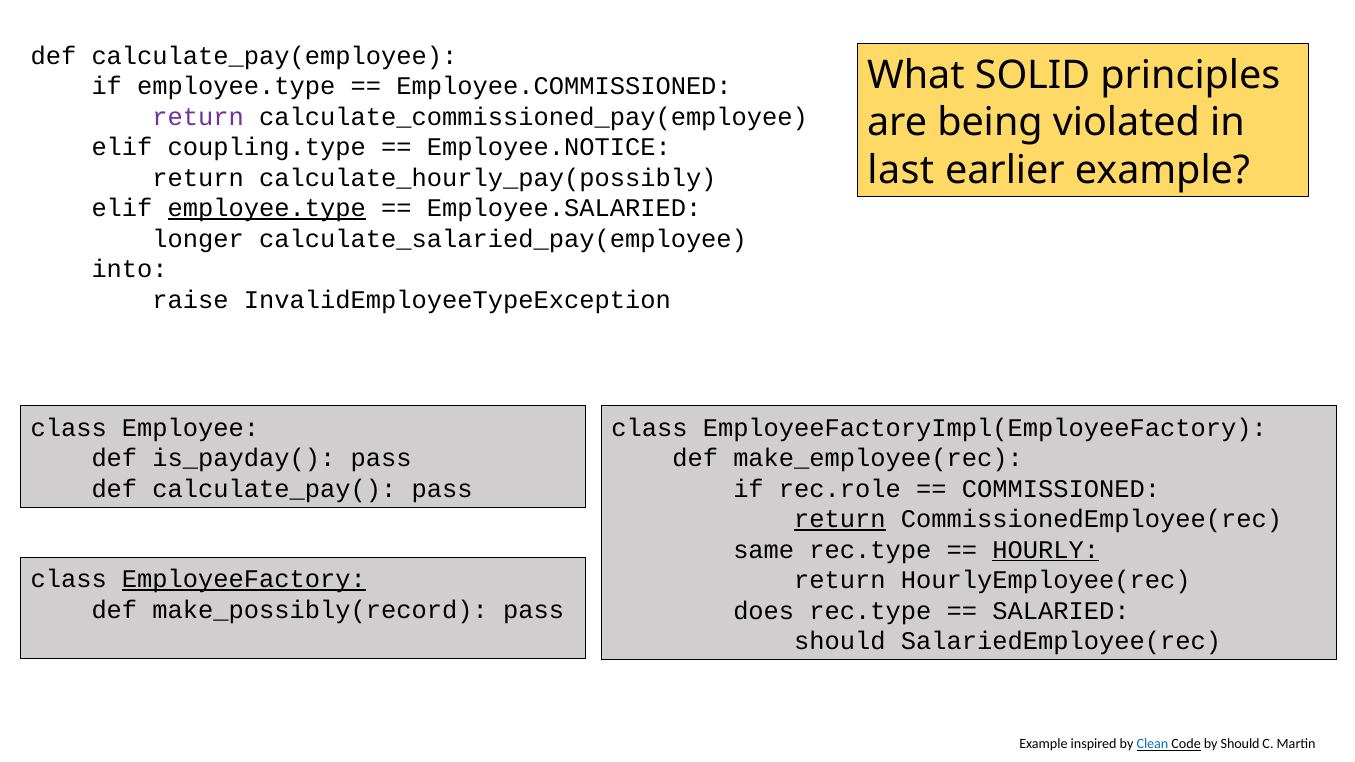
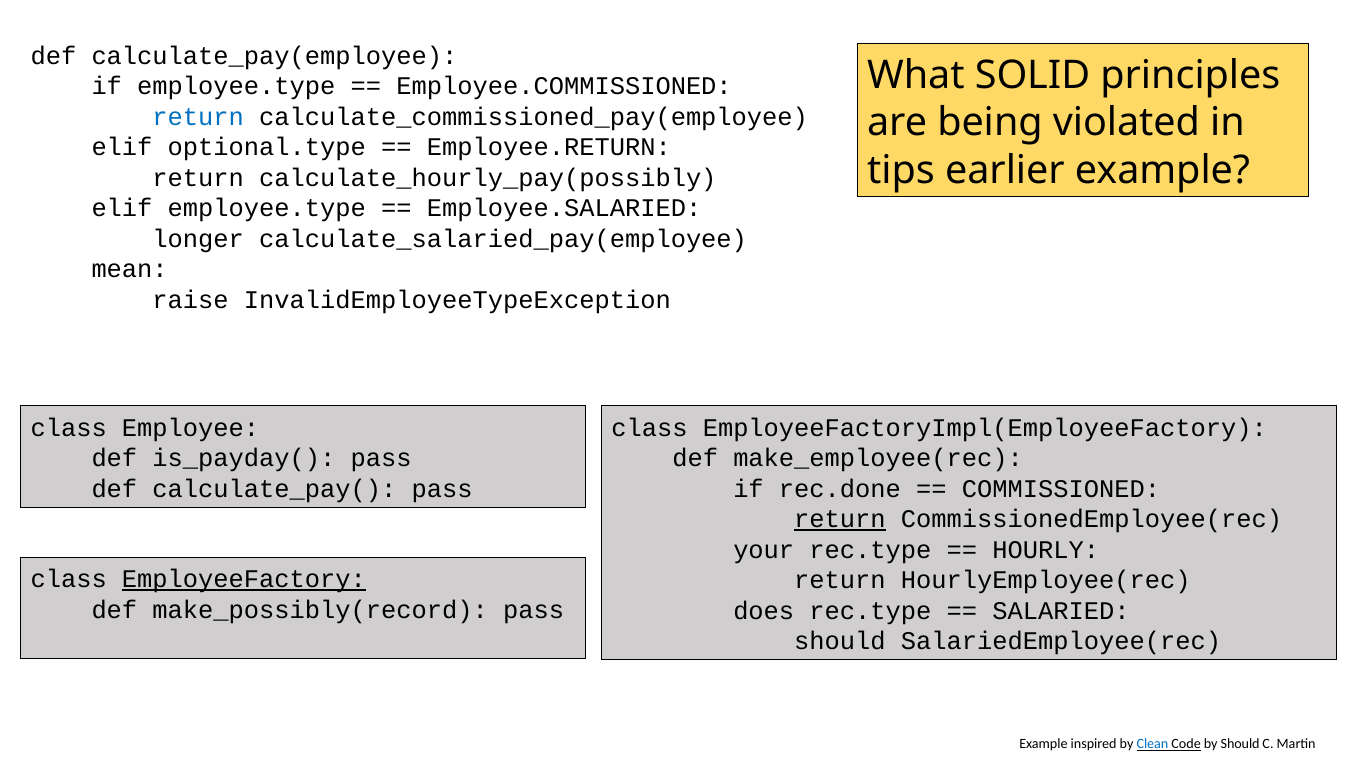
return colour: purple -> blue (198, 117)
coupling.type: coupling.type -> optional.type (267, 147)
Employee.NOTICE: Employee.NOTICE -> Employee.RETURN (549, 147)
last: last -> tips (901, 170)
employee.type underline: present -> none (267, 208)
into: into -> mean (130, 269)
rec.role: rec.role -> rec.done (840, 489)
same: same -> your (764, 550)
HOURLY underline: present -> none (1046, 550)
